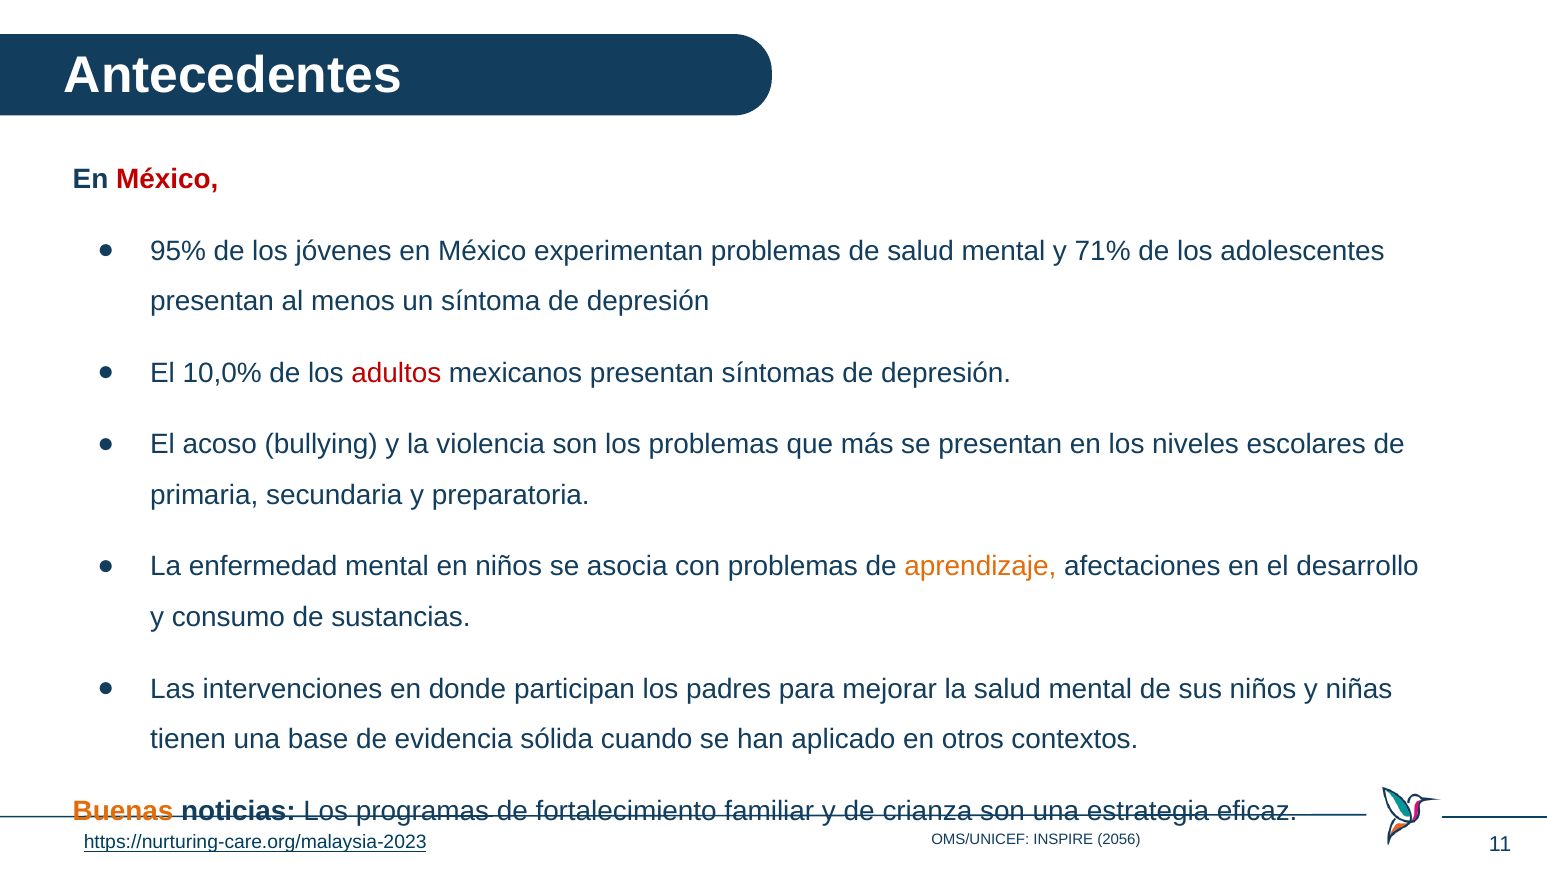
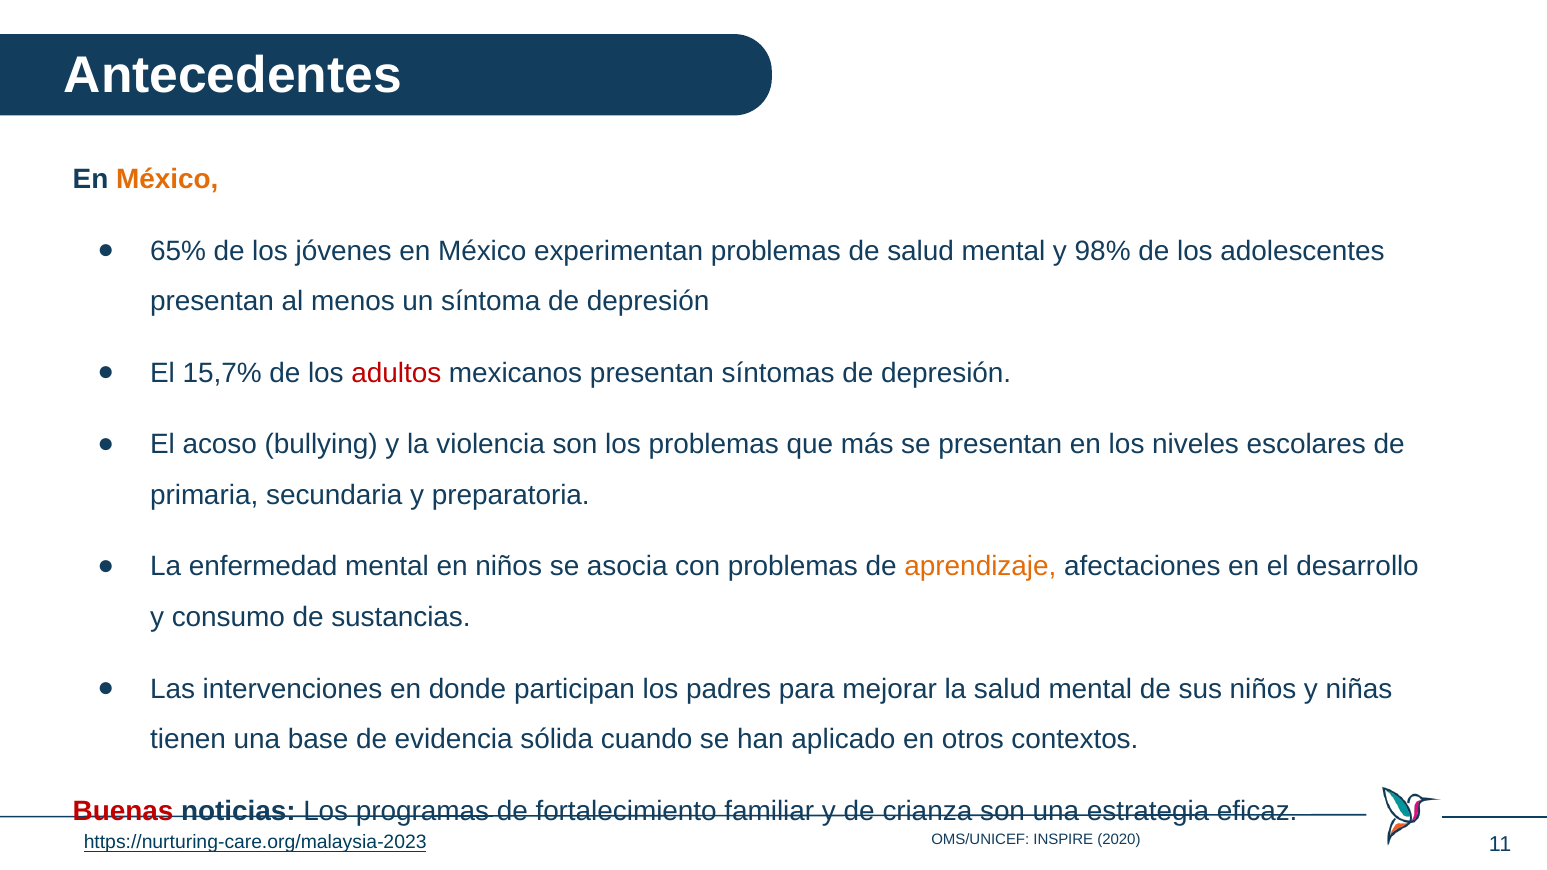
México colour: red -> orange (167, 179)
95%: 95% -> 65% (178, 251)
71%: 71% -> 98% (1103, 251)
10,0%: 10,0% -> 15,7% (222, 373)
Buenas colour: orange -> red (123, 811)
2056: 2056 -> 2020 (1119, 840)
